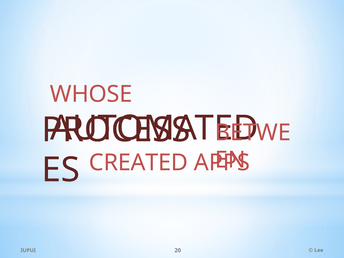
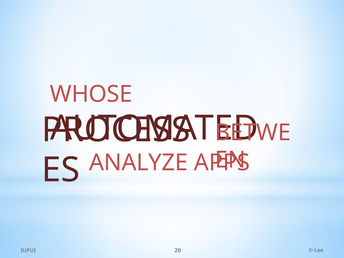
CREATED: CREATED -> ANALYZE (138, 163)
